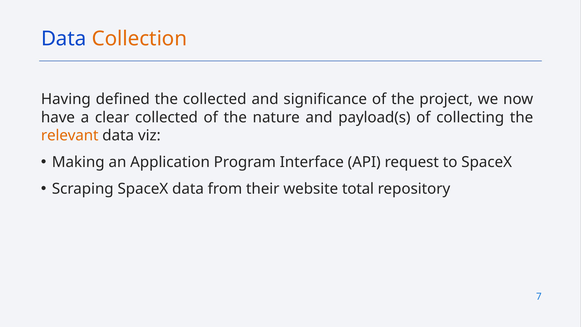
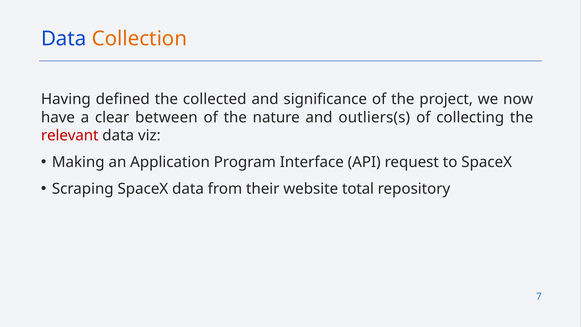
clear collected: collected -> between (166, 117)
payload(s: payload(s -> outliers(s (374, 117)
relevant colour: orange -> red (70, 136)
